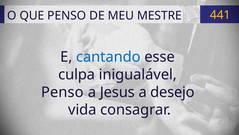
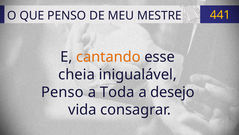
cantando colour: blue -> orange (108, 57)
culpa: culpa -> cheia (77, 74)
Jesus: Jesus -> Toda (117, 92)
